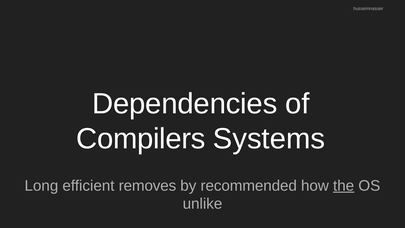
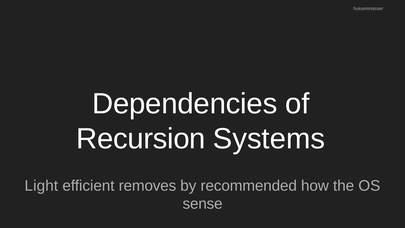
Compilers: Compilers -> Recursion (141, 139)
Long: Long -> Light (41, 186)
the underline: present -> none (344, 186)
unlike: unlike -> sense (203, 204)
